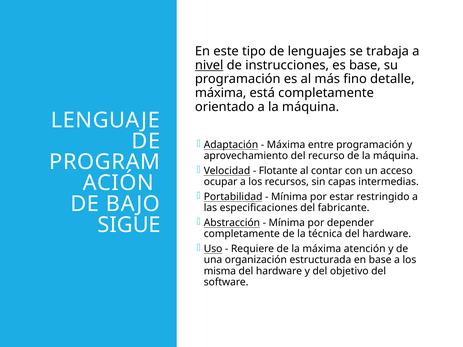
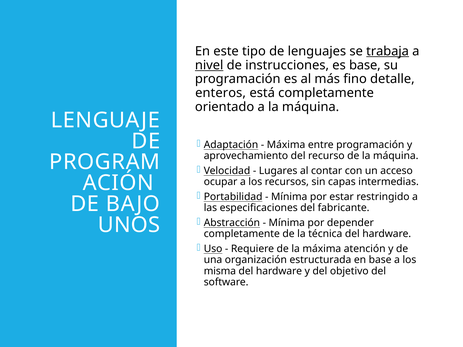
trabaja underline: none -> present (388, 51)
máxima: máxima -> enteros (221, 93)
Flotante: Flotante -> Lugares (278, 171)
SIGUE: SIGUE -> UNOS (129, 225)
